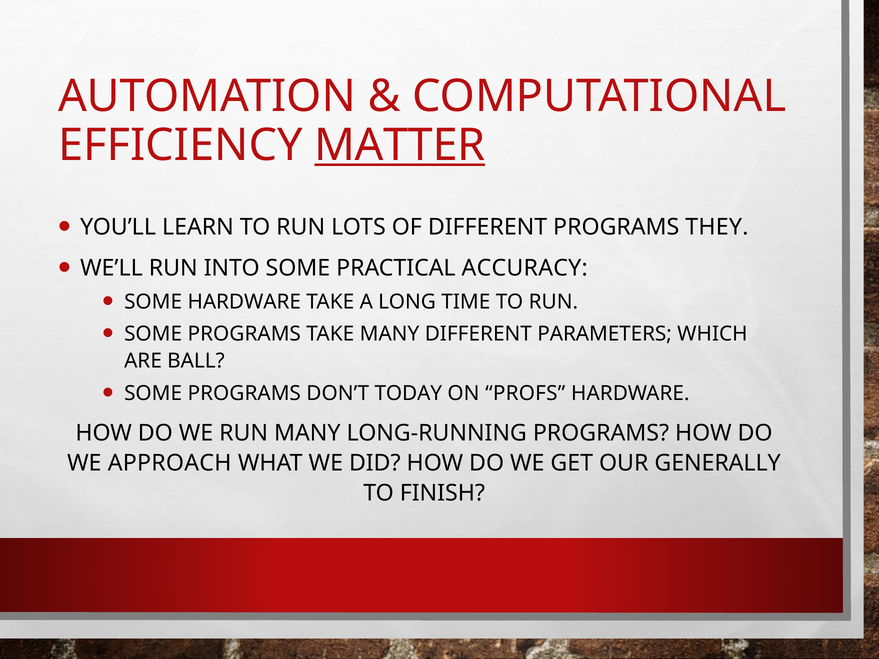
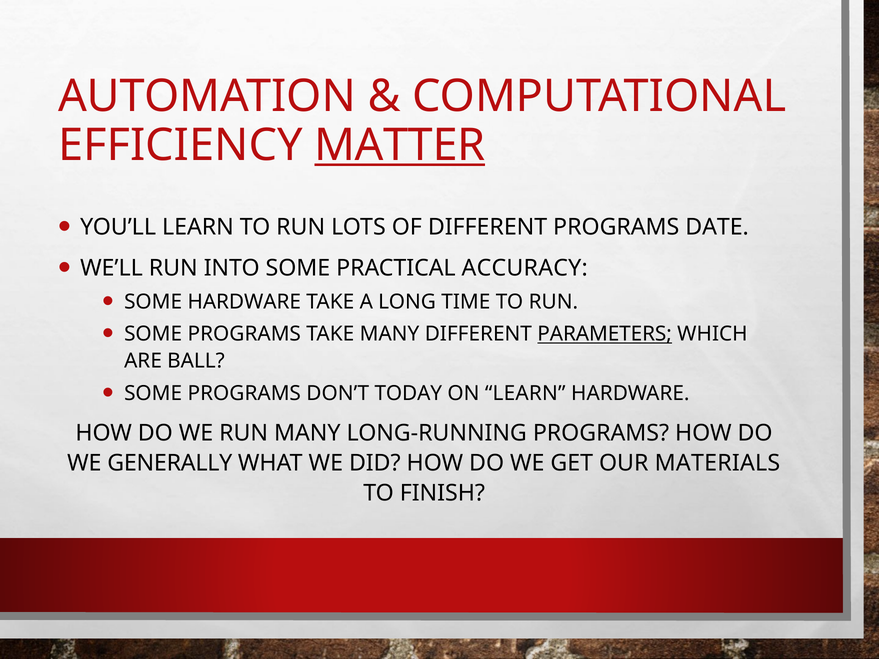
THEY: THEY -> DATE (717, 227)
PARAMETERS underline: none -> present (605, 334)
ON PROFS: PROFS -> LEARN (525, 393)
APPROACH: APPROACH -> GENERALLY (170, 463)
GENERALLY: GENERALLY -> MATERIALS (717, 463)
